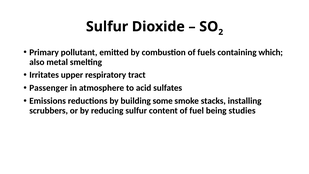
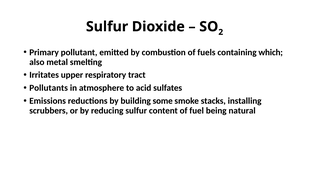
Passenger: Passenger -> Pollutants (49, 88)
studies: studies -> natural (242, 111)
